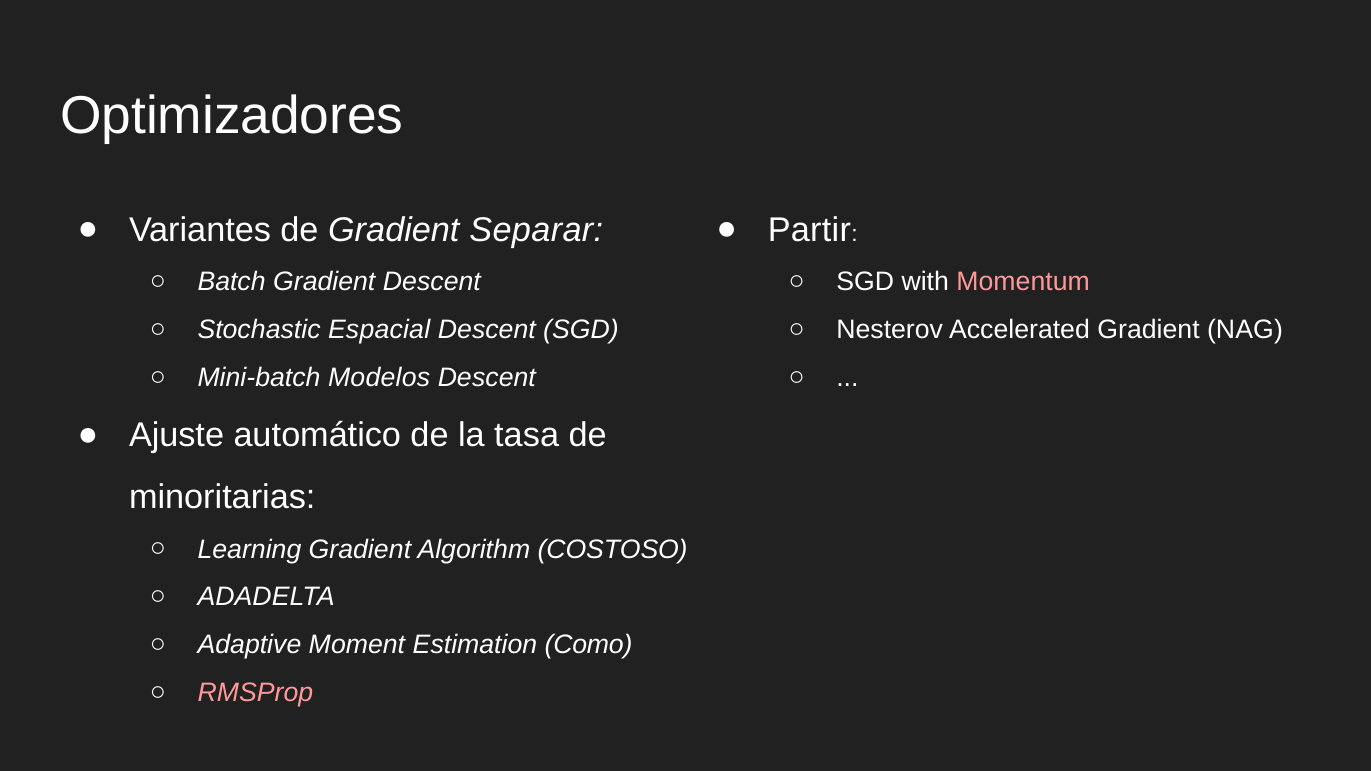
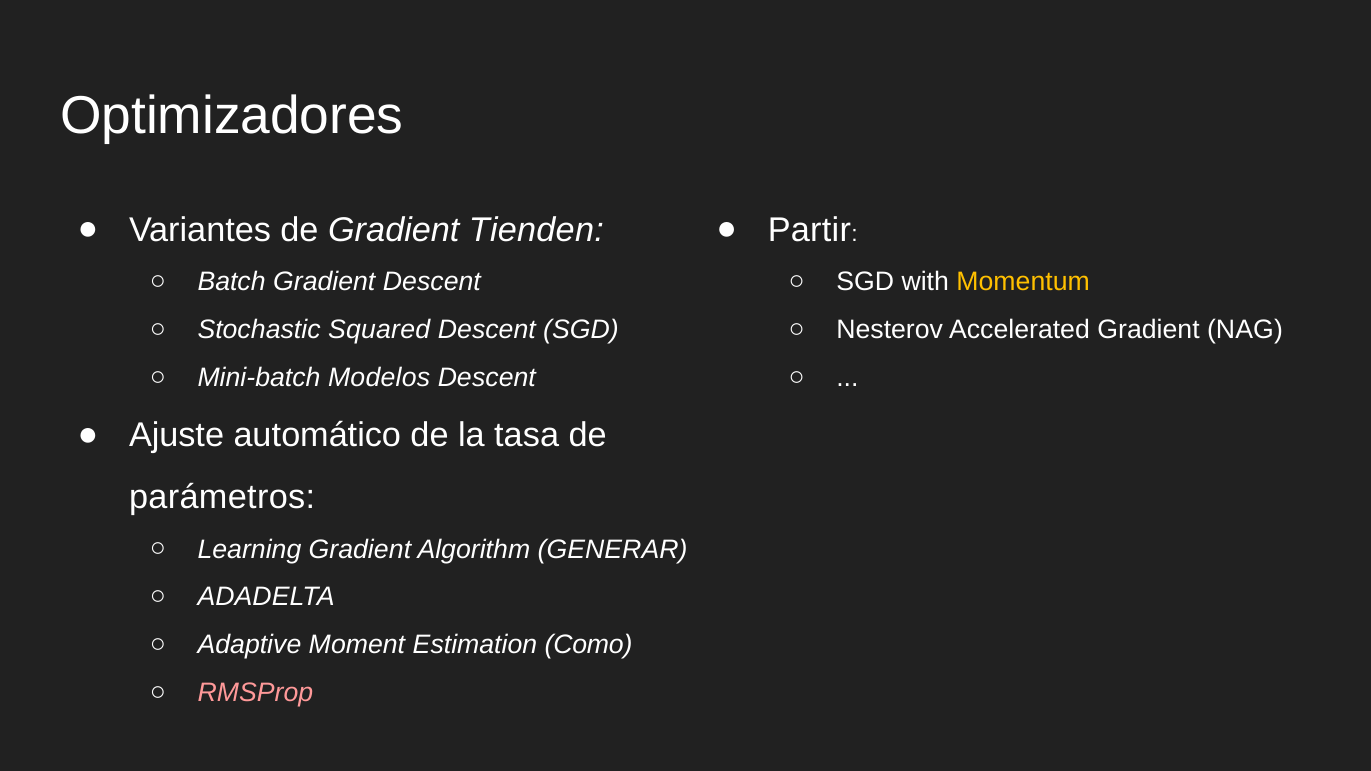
Separar: Separar -> Tienden (536, 230)
Momentum colour: pink -> yellow (1023, 282)
Espacial: Espacial -> Squared (379, 330)
minoritarias: minoritarias -> parámetros (222, 497)
COSTOSO: COSTOSO -> GENERAR (613, 549)
